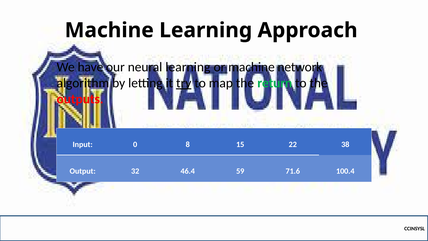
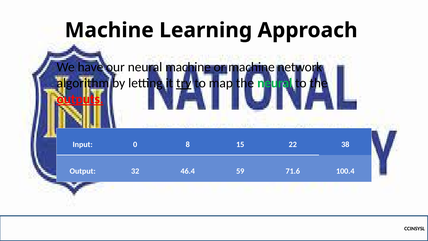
neural learning: learning -> machine (188, 67)
the return: return -> neural (275, 83)
outputs underline: none -> present (80, 99)
